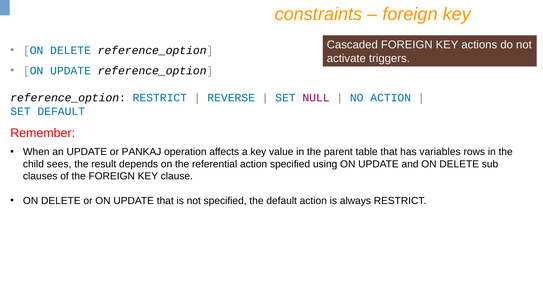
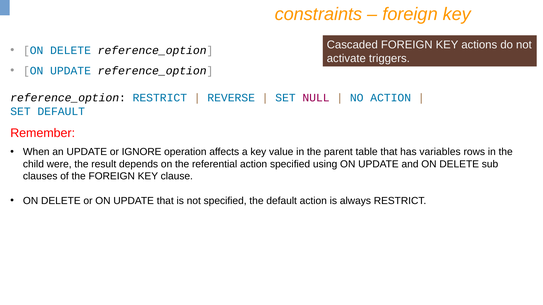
PANKAJ: PANKAJ -> IGNORE (142, 152)
sees: sees -> were (59, 164)
